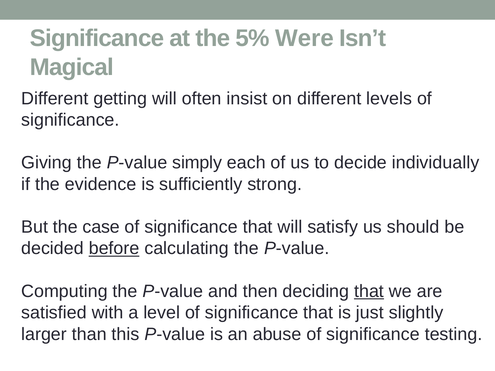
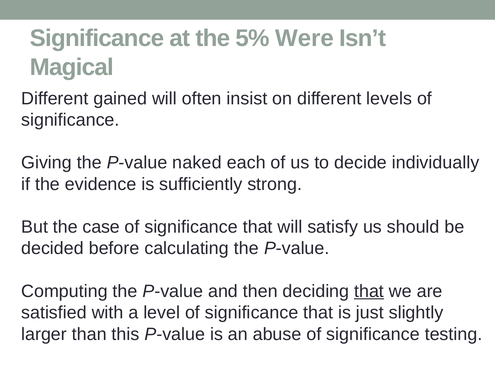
getting: getting -> gained (120, 99)
simply: simply -> naked (197, 163)
before underline: present -> none (114, 249)
